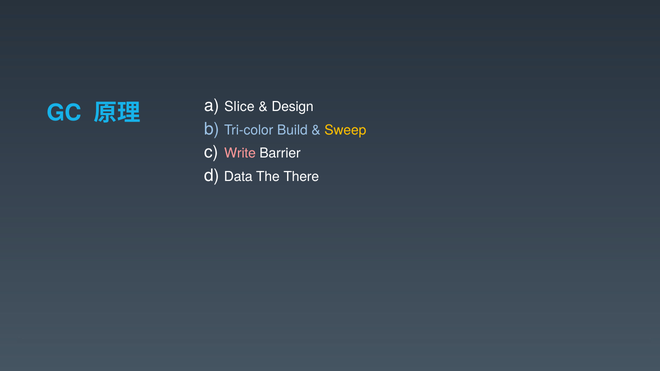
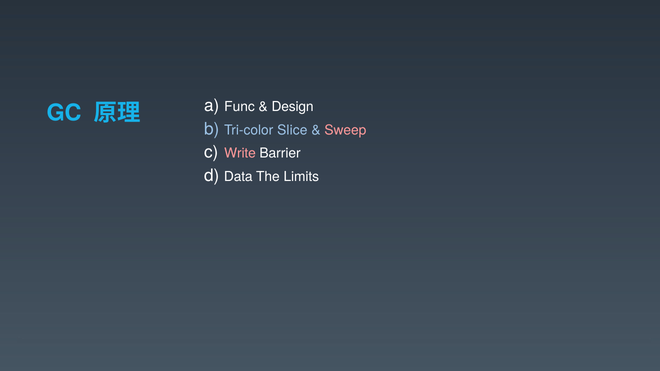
Slice: Slice -> Func (240, 107)
Build: Build -> Slice (292, 130)
Sweep colour: yellow -> pink (345, 130)
There: There -> Limits (301, 177)
